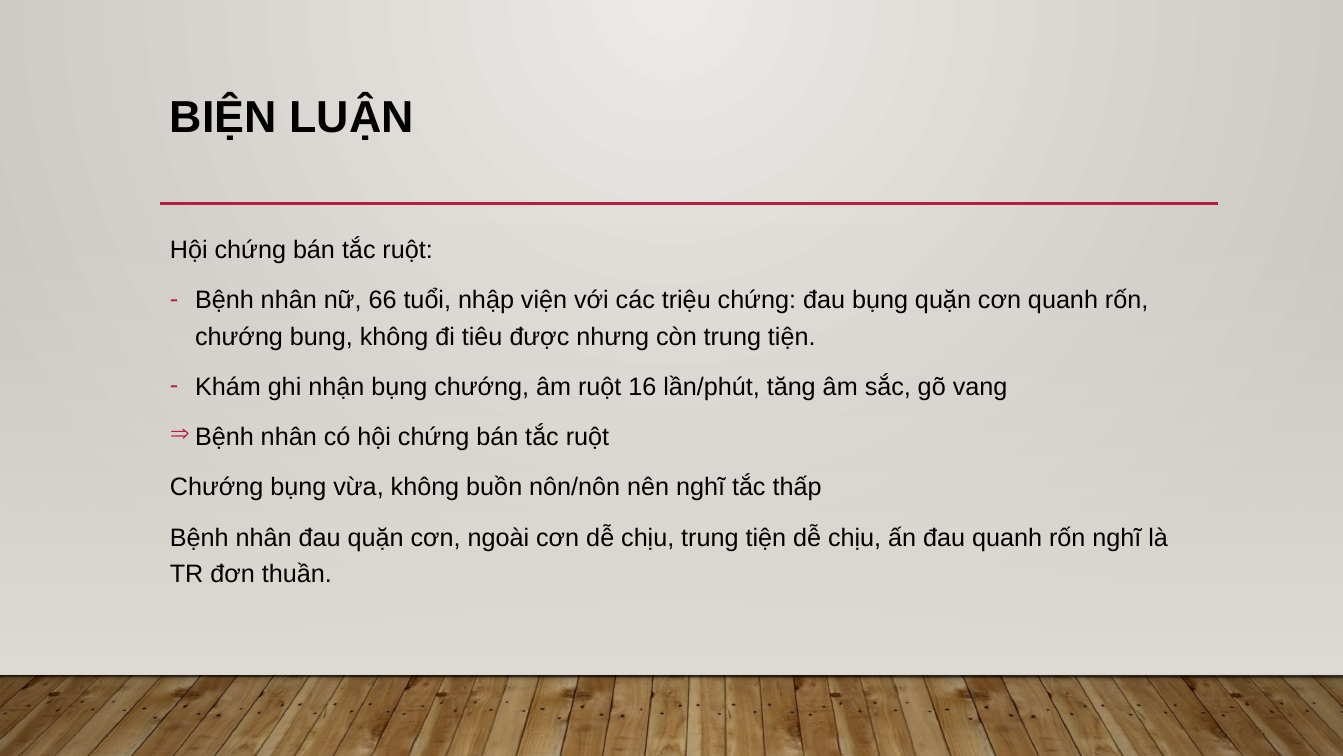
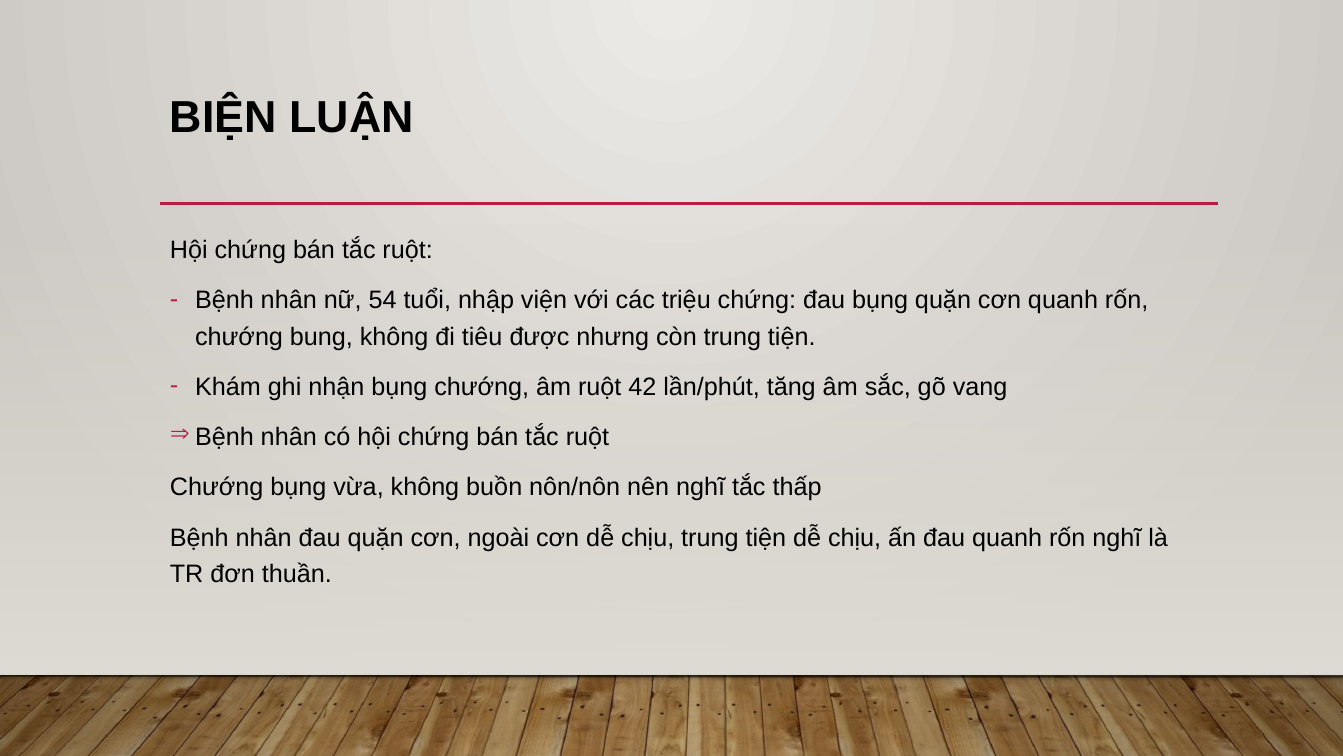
66: 66 -> 54 (383, 300)
16: 16 -> 42 (642, 387)
